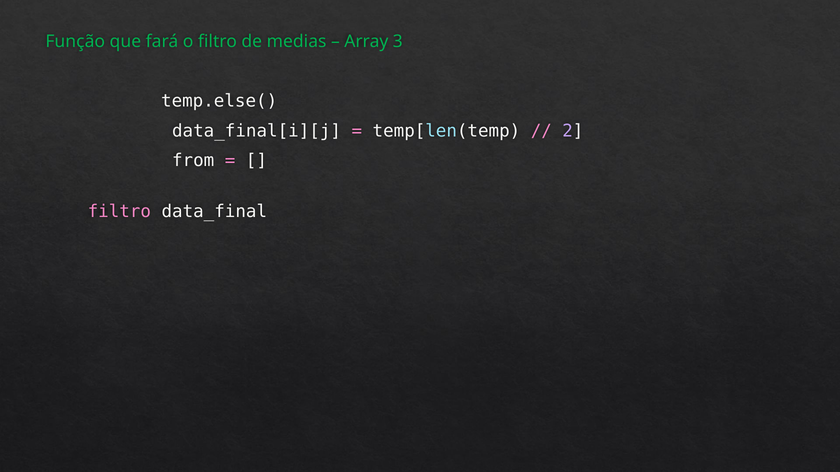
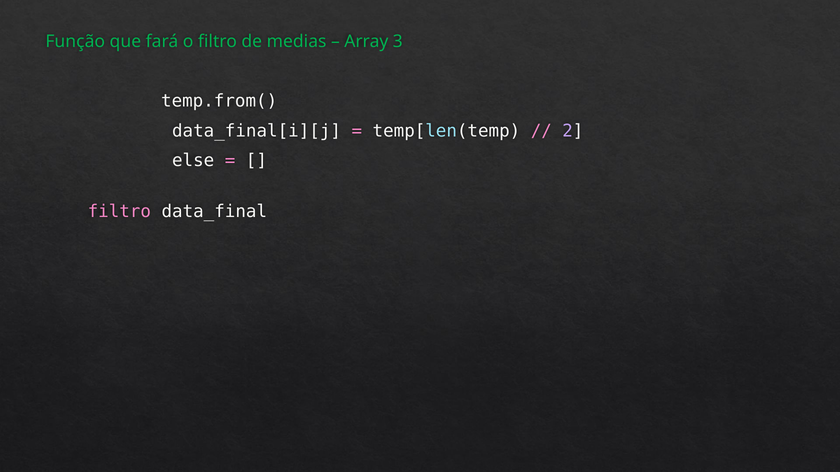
temp.else(: temp.else( -> temp.from( (219, 101)
from: from -> else (193, 161)
